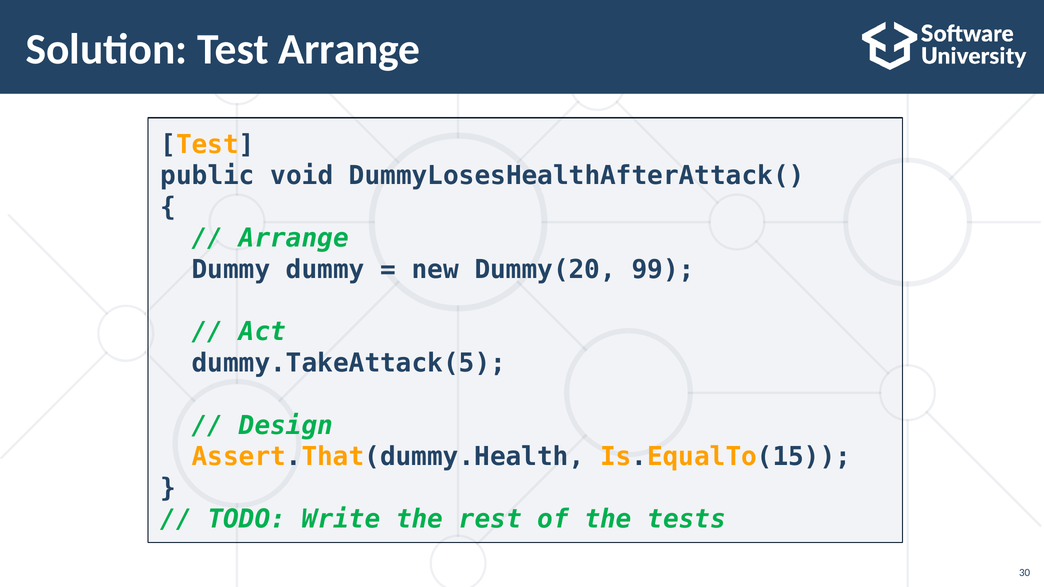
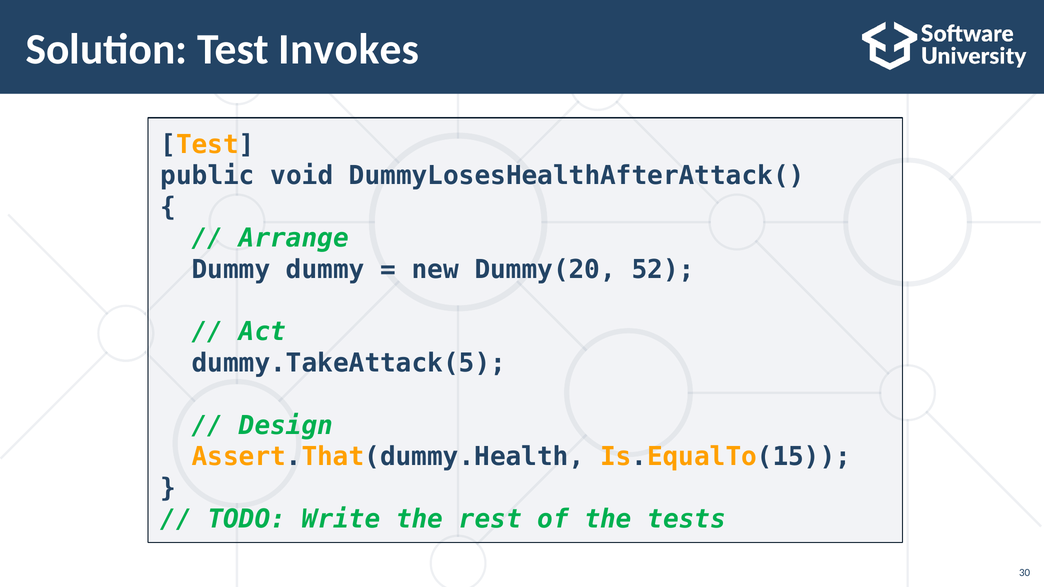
Test Arrange: Arrange -> Invokes (349, 49)
99: 99 -> 52 (663, 270)
